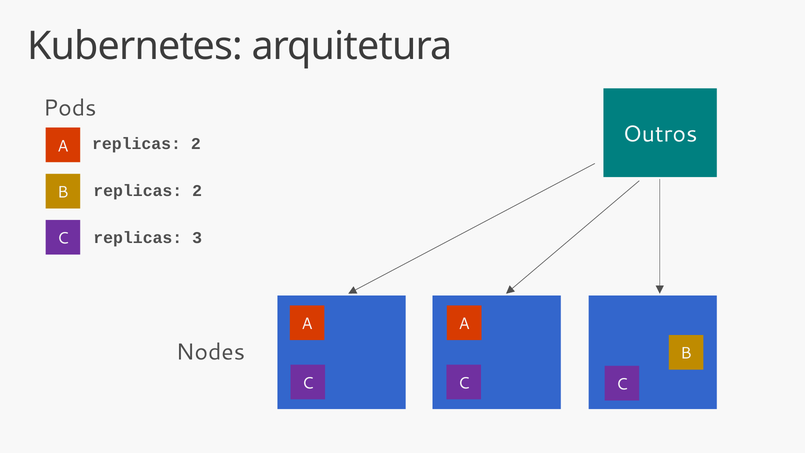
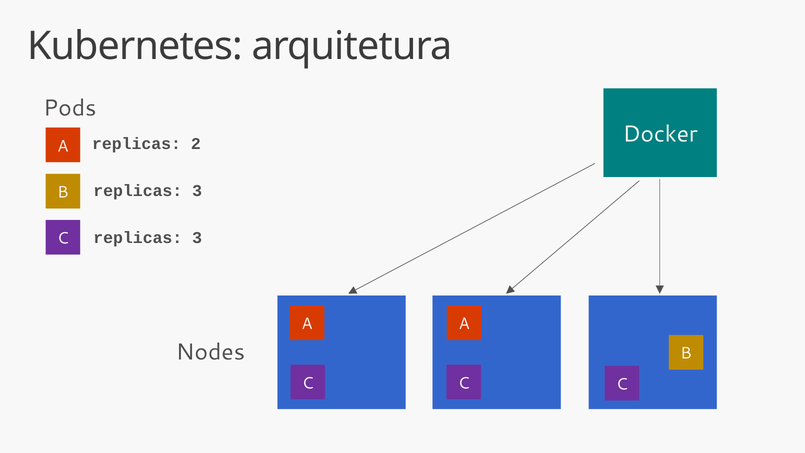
Outros: Outros -> Docker (660, 134)
2: 2 -> 3 (197, 191)
